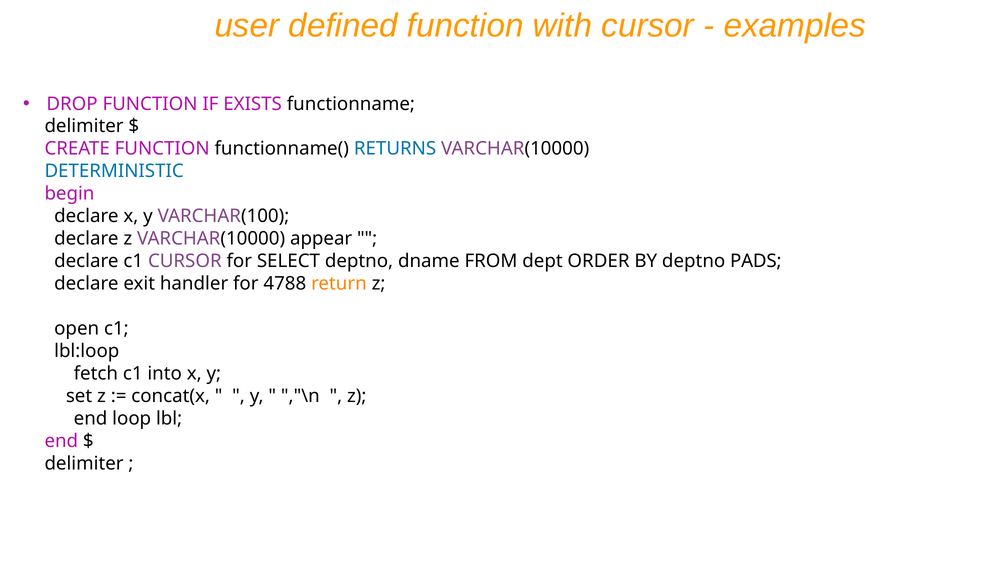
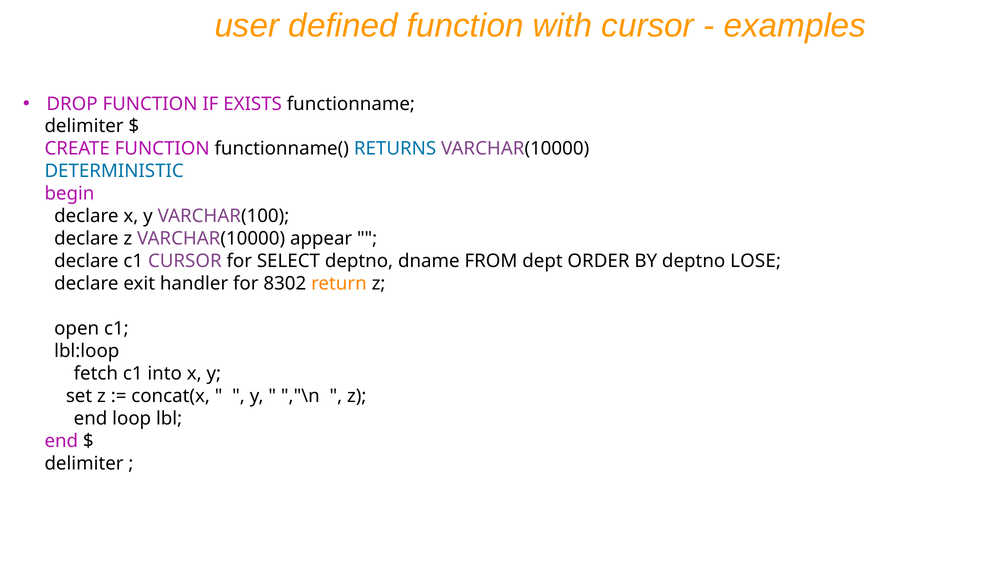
PADS: PADS -> LOSE (756, 261)
4788: 4788 -> 8302 (285, 284)
